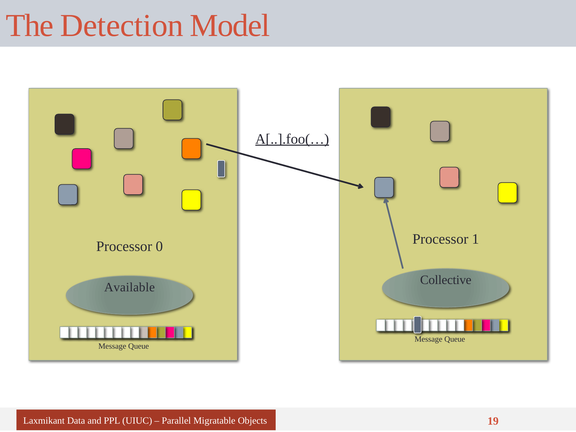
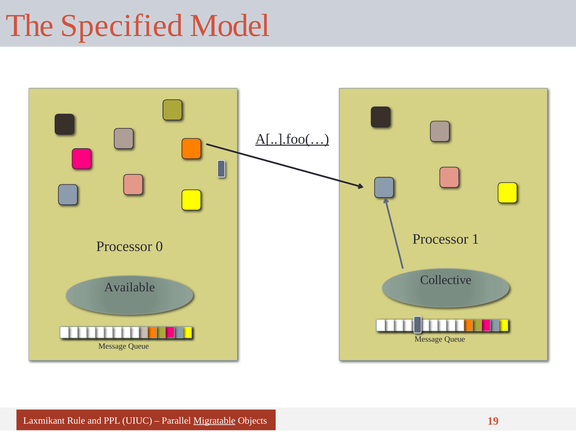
Detection: Detection -> Specified (122, 26)
Data: Data -> Rule (76, 421)
Migratable underline: none -> present (214, 421)
